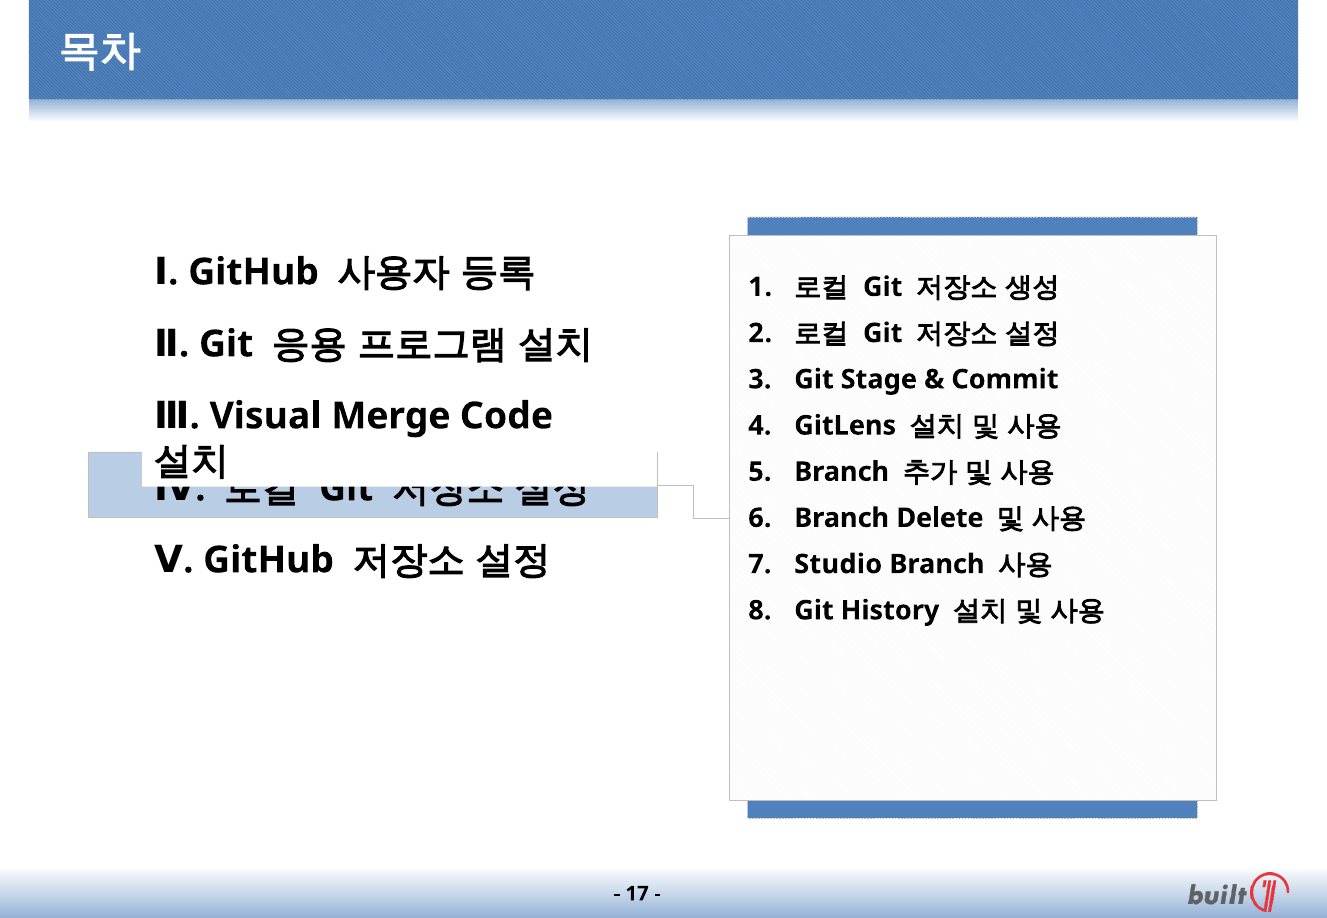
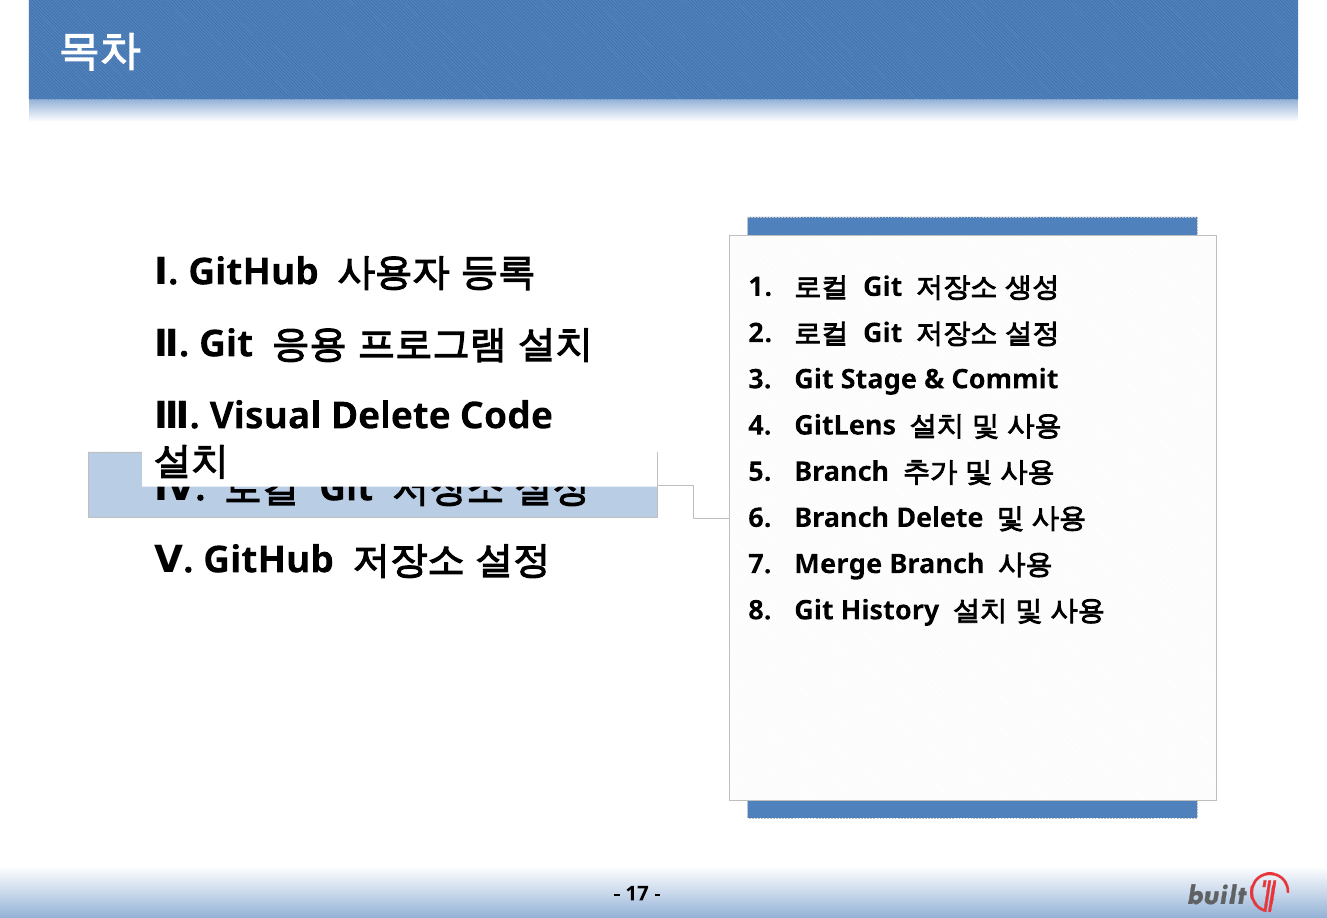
Visual Merge: Merge -> Delete (391, 416)
Studio: Studio -> Merge (838, 565)
